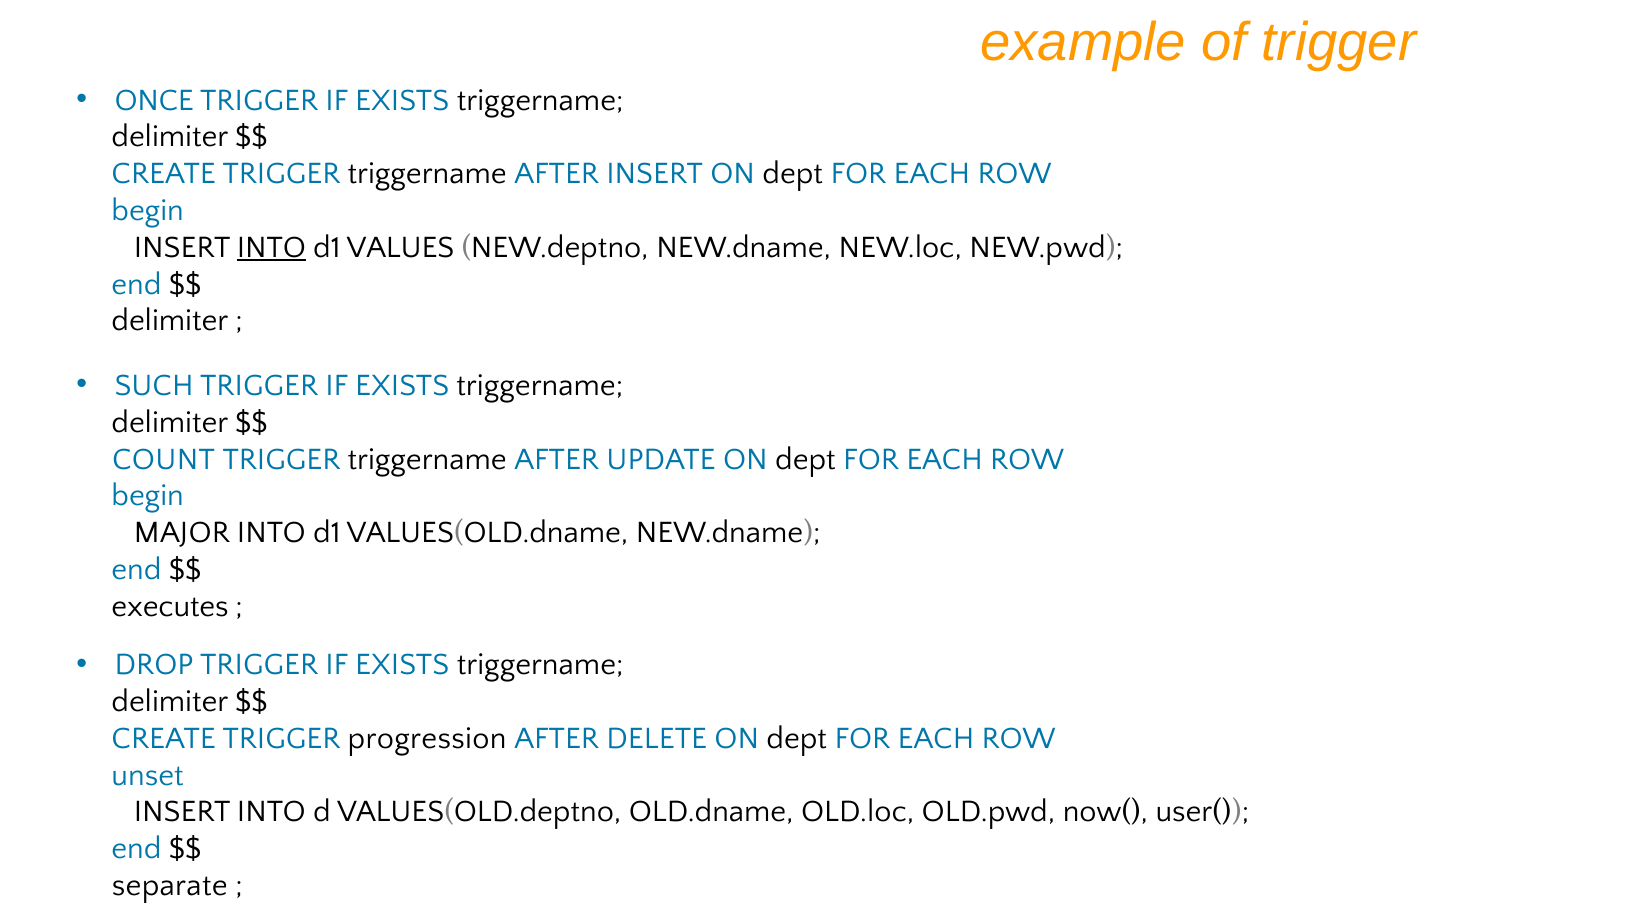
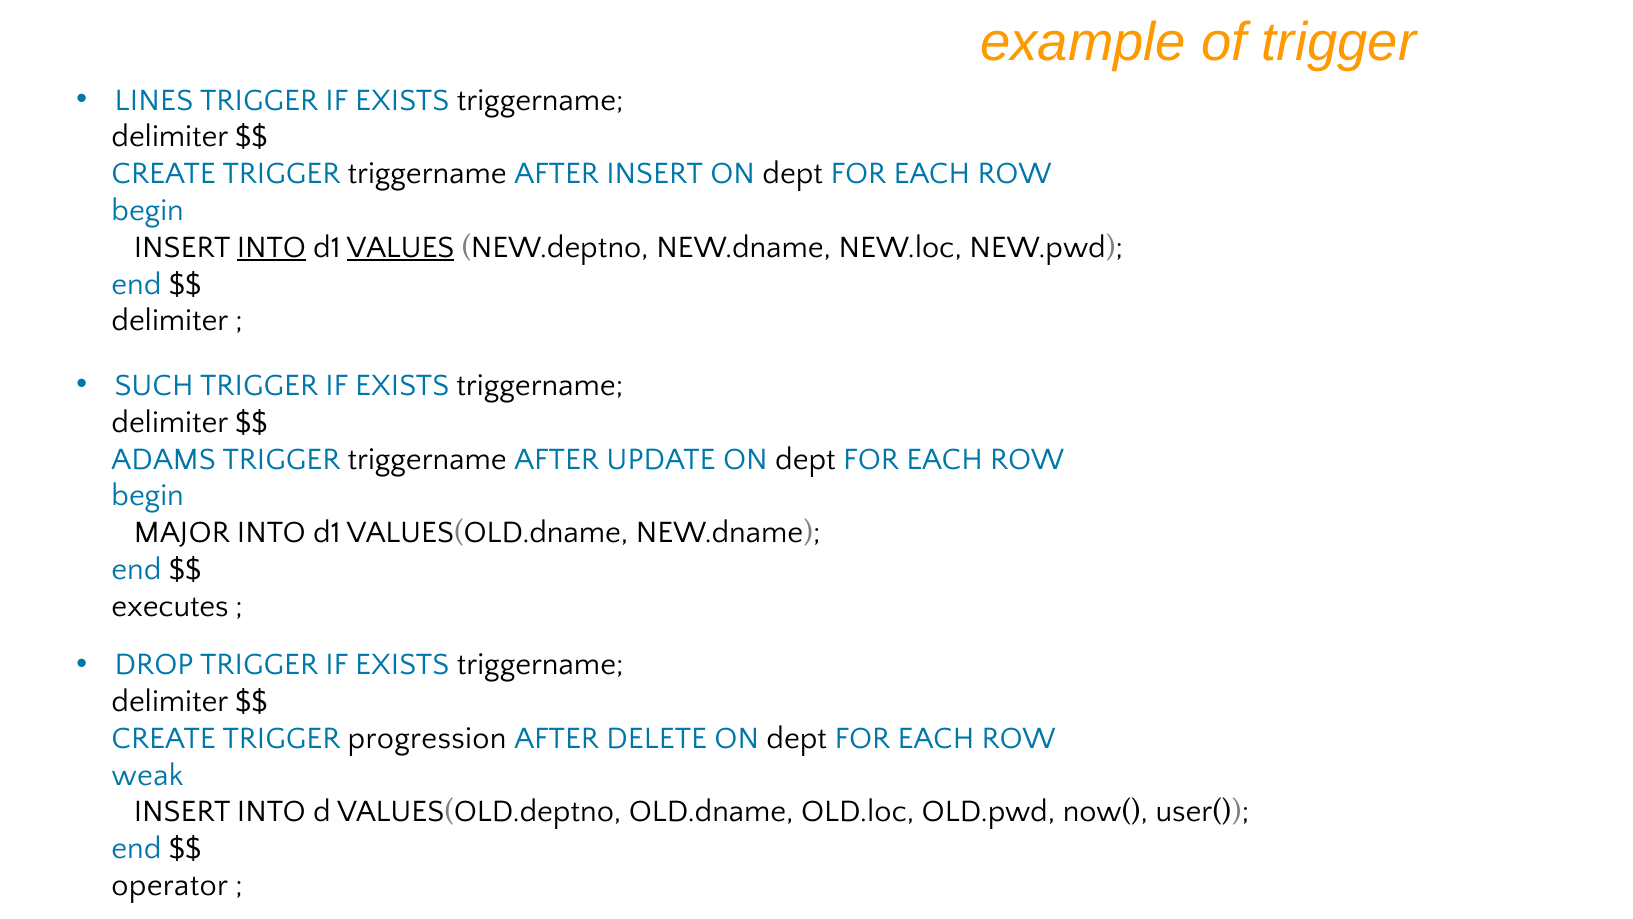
ONCE: ONCE -> LINES (154, 100)
VALUES underline: none -> present (401, 247)
COUNT: COUNT -> ADAMS (164, 459)
unset: unset -> weak (148, 775)
separate: separate -> operator (170, 885)
